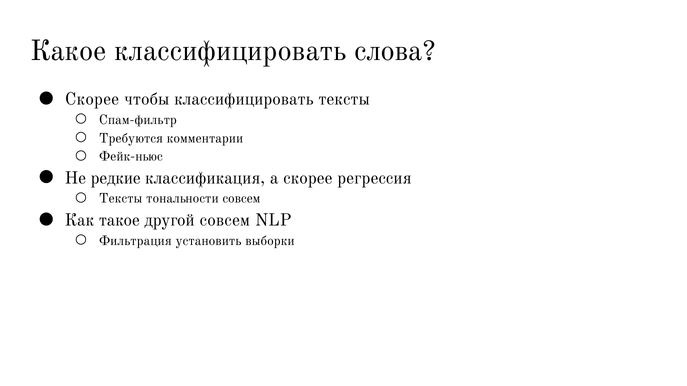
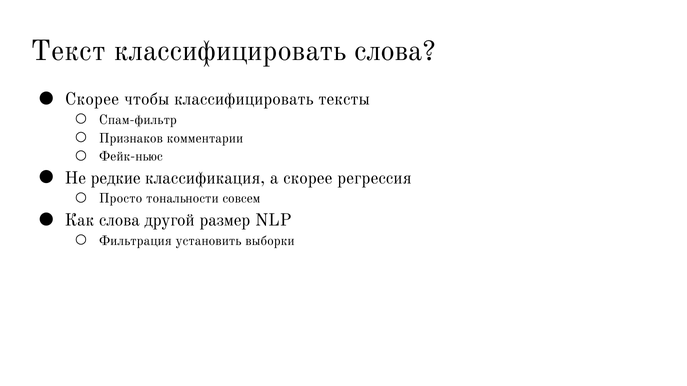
Какое: Какое -> Текст (68, 51)
Требуются: Требуются -> Признаков (131, 138)
Тексты: Тексты -> Просто (121, 199)
Как такое: такое -> слова (119, 220)
другой совсем: совсем -> размер (225, 220)
